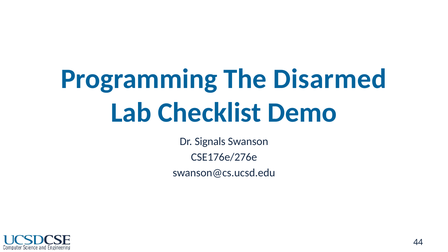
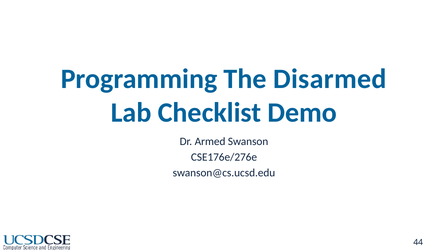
Signals: Signals -> Armed (210, 142)
